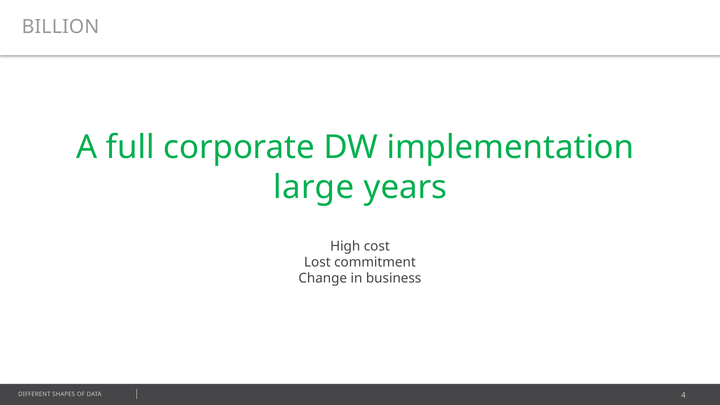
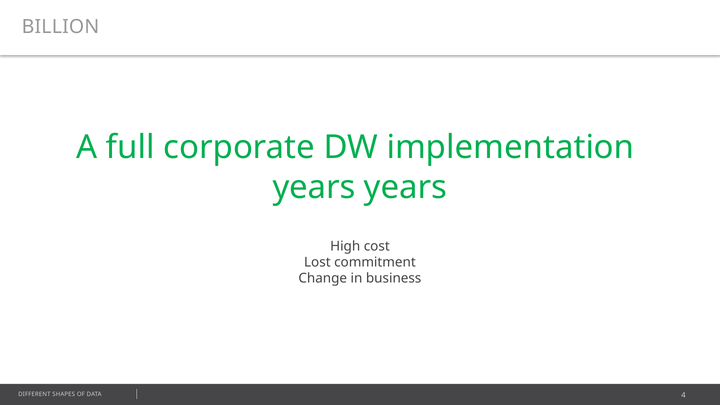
large: large -> years (314, 187)
